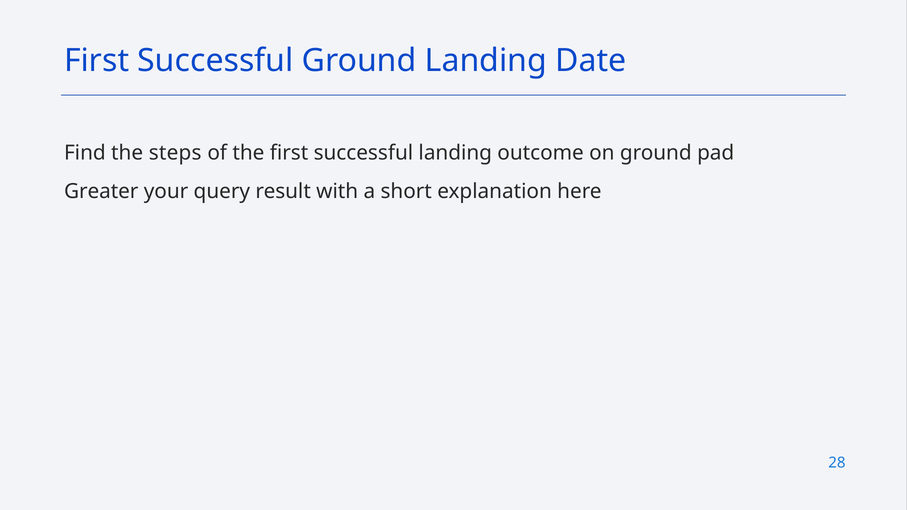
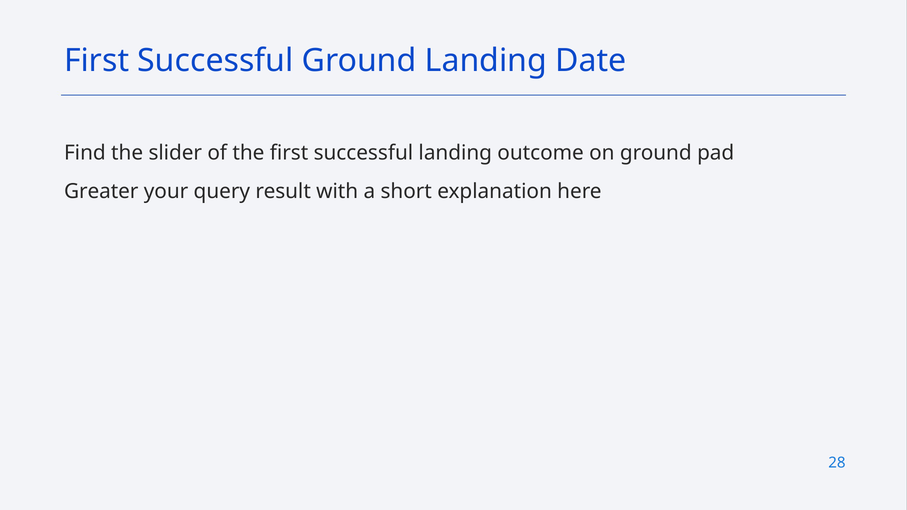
steps: steps -> slider (175, 153)
